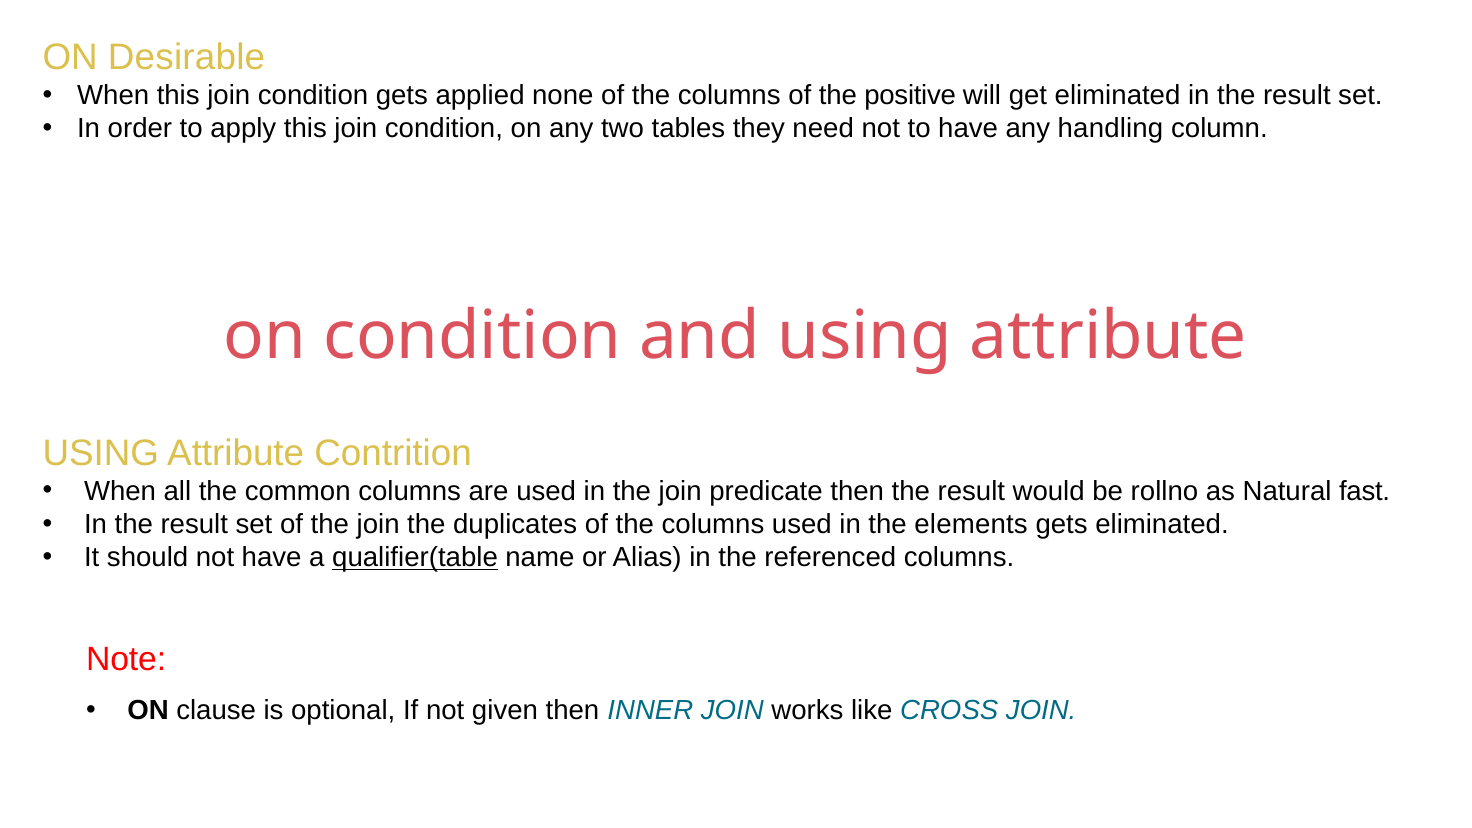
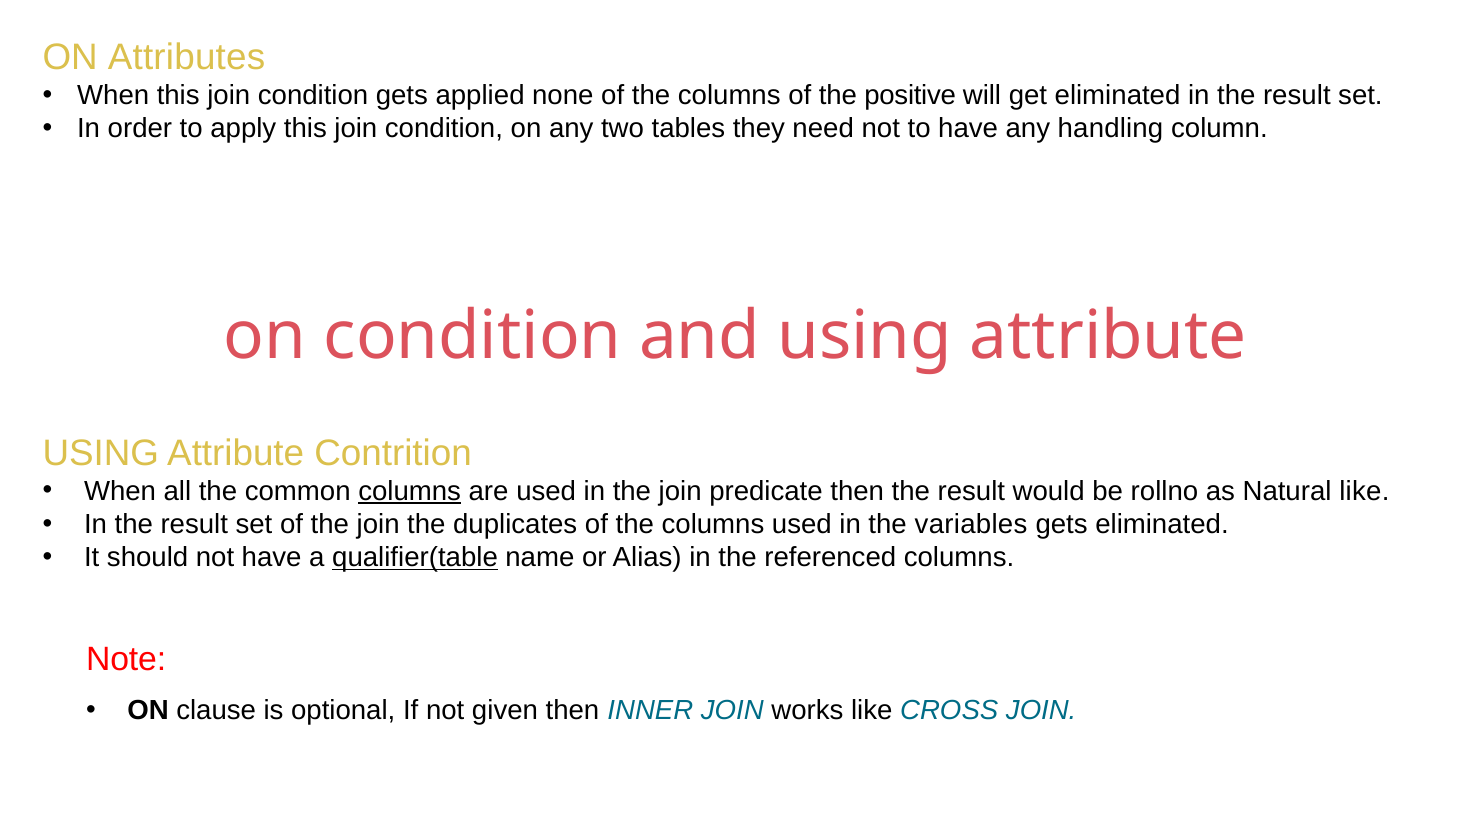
Desirable: Desirable -> Attributes (187, 58)
columns underline: none -> present (410, 491)
Natural fast: fast -> like (1364, 491)
elements: elements -> variables (971, 524)
